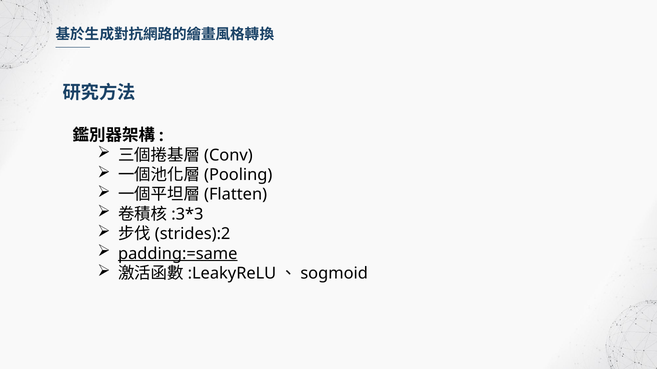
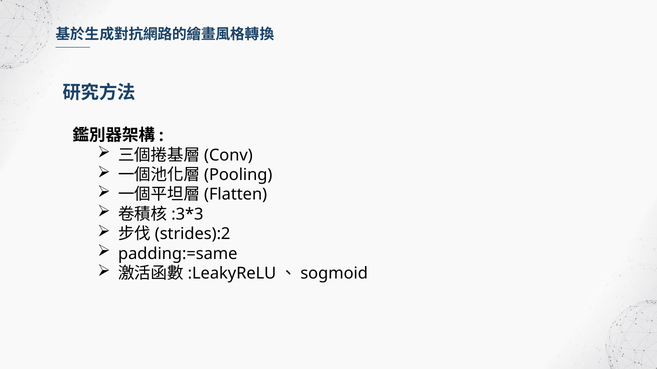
padding:=same underline: present -> none (178, 254)
